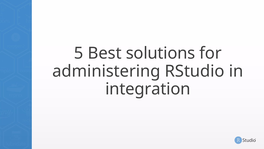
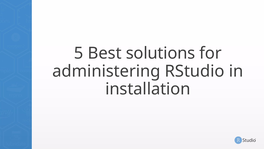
integration: integration -> installation (148, 89)
